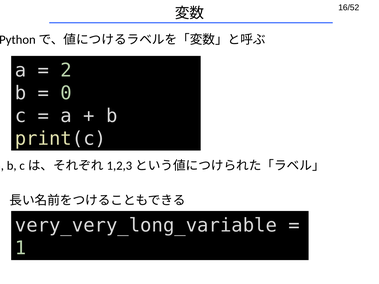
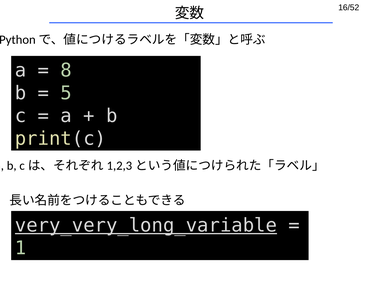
2: 2 -> 8 (66, 71)
0: 0 -> 5 (66, 93)
very_very_long_variable underline: none -> present (146, 226)
